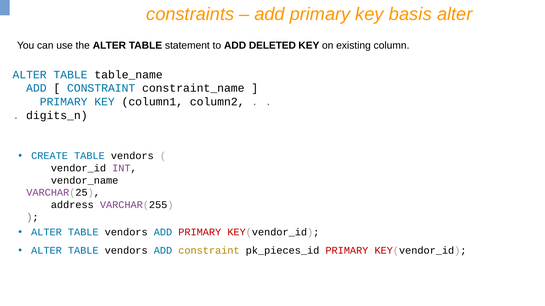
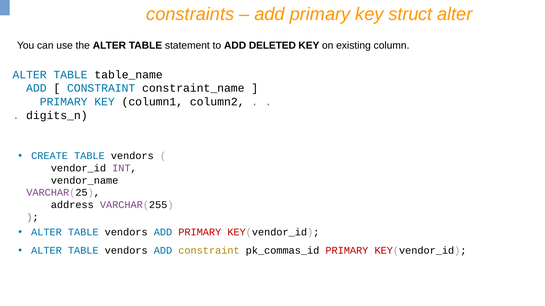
basis: basis -> struct (410, 14)
pk_pieces_id: pk_pieces_id -> pk_commas_id (283, 251)
